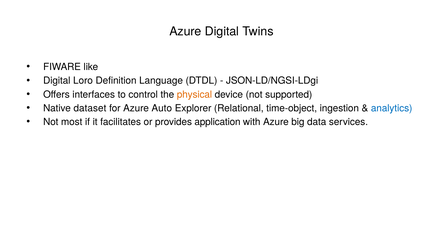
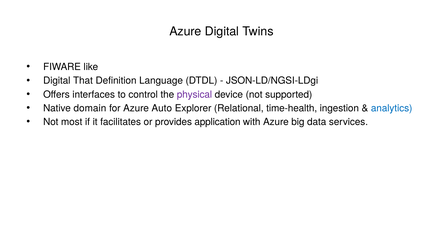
Loro: Loro -> That (83, 81)
physical colour: orange -> purple (194, 95)
dataset: dataset -> domain (90, 108)
time-object: time-object -> time-health (292, 108)
